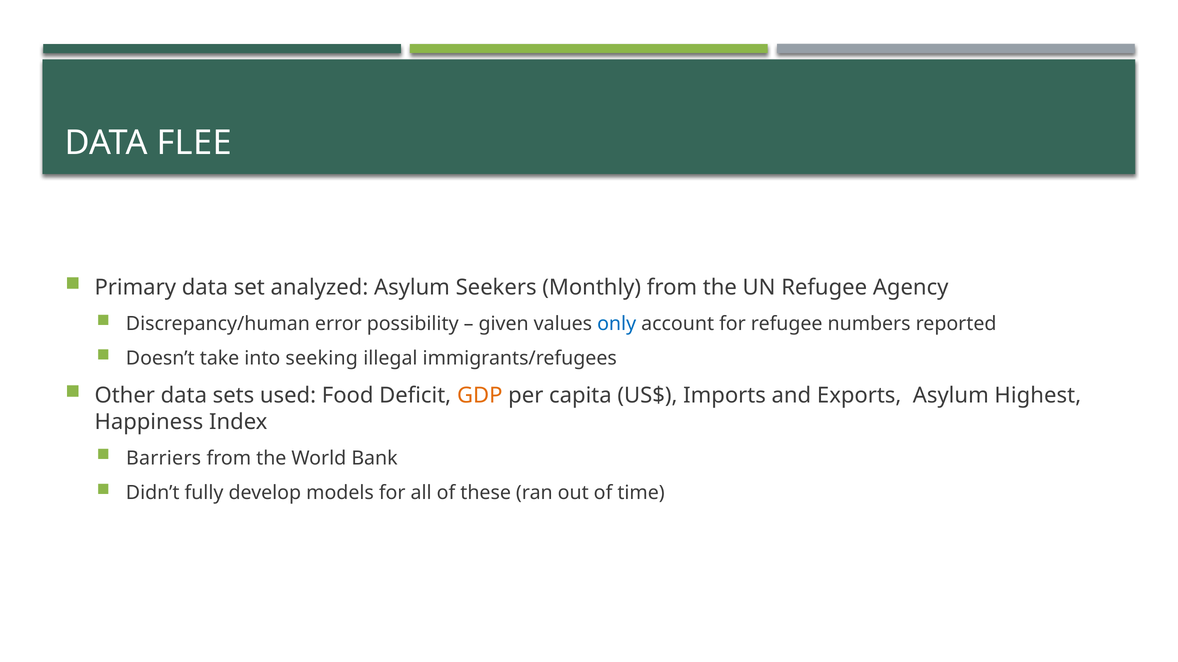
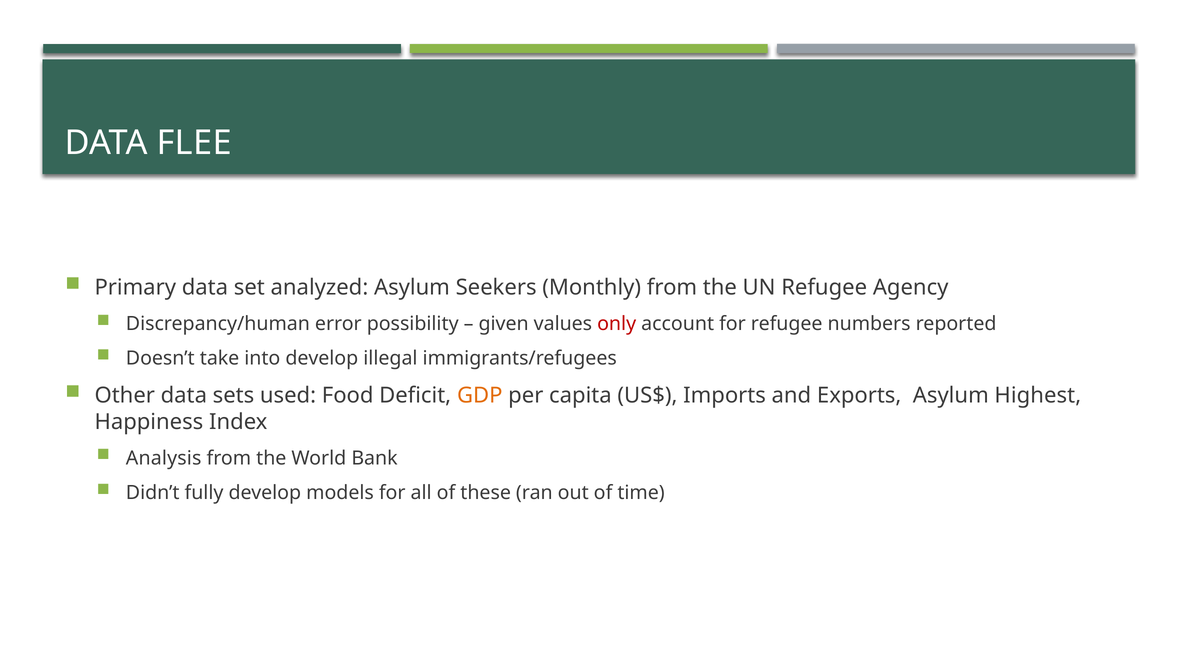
only colour: blue -> red (617, 324)
into seeking: seeking -> develop (322, 359)
Barriers: Barriers -> Analysis (164, 458)
